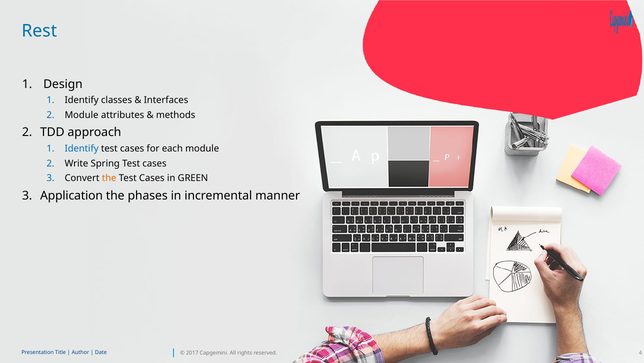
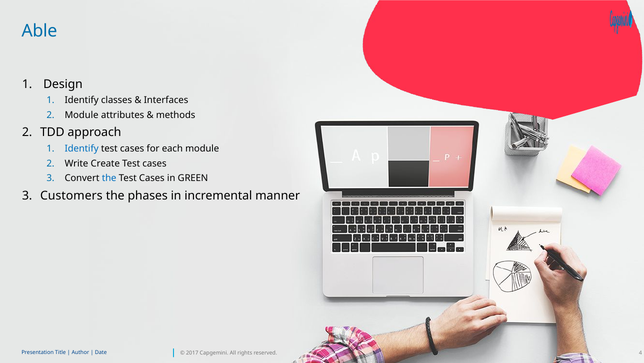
Rest: Rest -> Able (39, 31)
Spring: Spring -> Create (105, 163)
the colour: orange -> blue (109, 178)
Application: Application -> Customers (71, 195)
